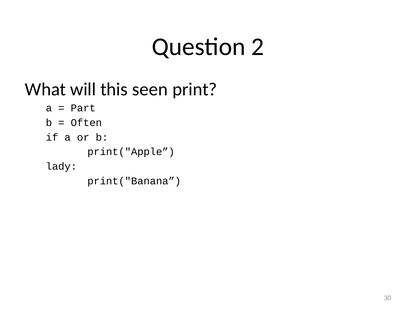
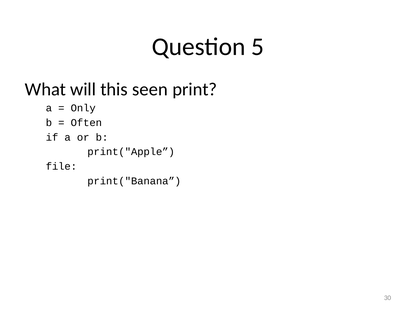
2: 2 -> 5 (258, 47)
Part: Part -> Only (83, 108)
lady: lady -> file (61, 166)
